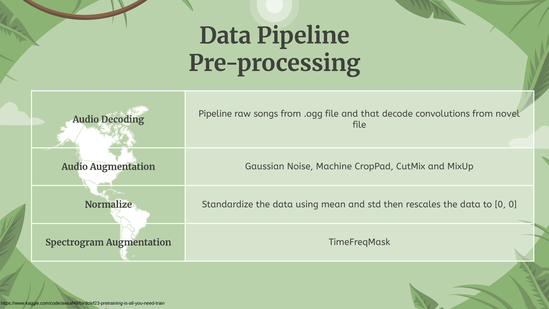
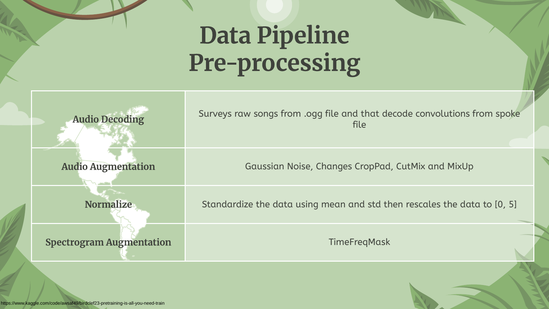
Pipeline: Pipeline -> Surveys (215, 114)
novel: novel -> spoke (508, 114)
Machine: Machine -> Changes (334, 166)
0 0: 0 -> 5 (513, 204)
